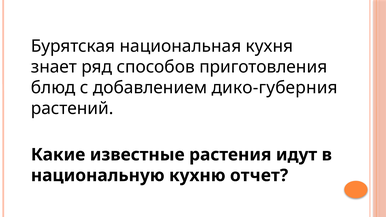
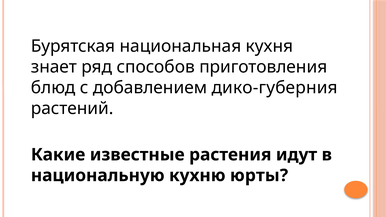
отчет: отчет -> юрты (259, 176)
